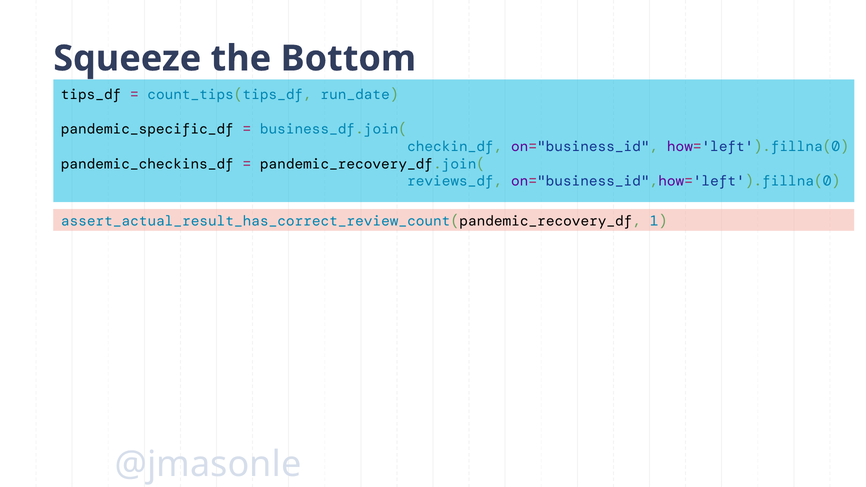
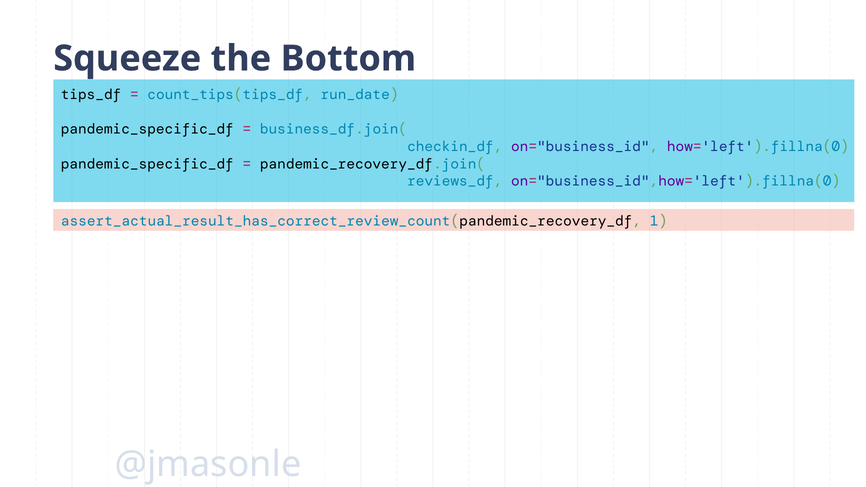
pandemic_checkins_df: pandemic_checkins_df -> pandemic_specific_df (147, 164)
